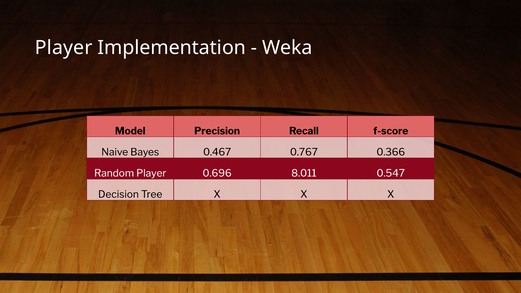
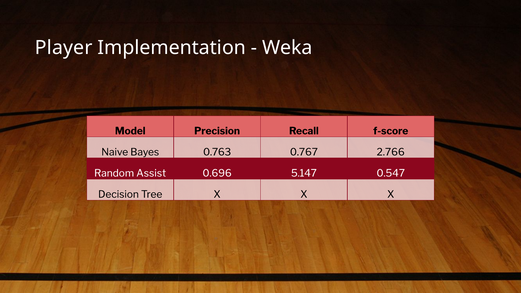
0.467: 0.467 -> 0.763 (217, 152)
0.366: 0.366 -> 2.766 (391, 152)
Random Player: Player -> Assist (151, 173)
8.011: 8.011 -> 5.147 (304, 173)
